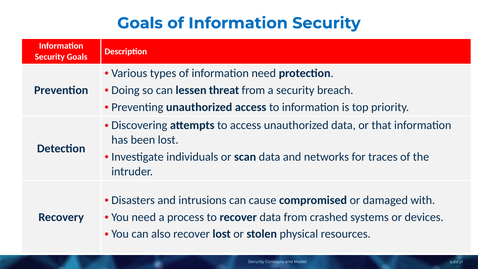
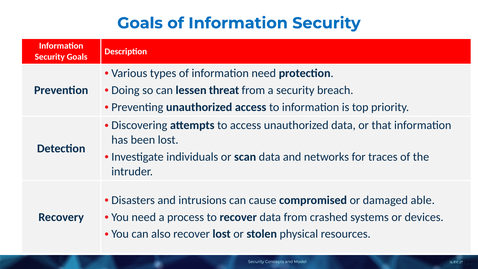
with: with -> able (423, 200)
